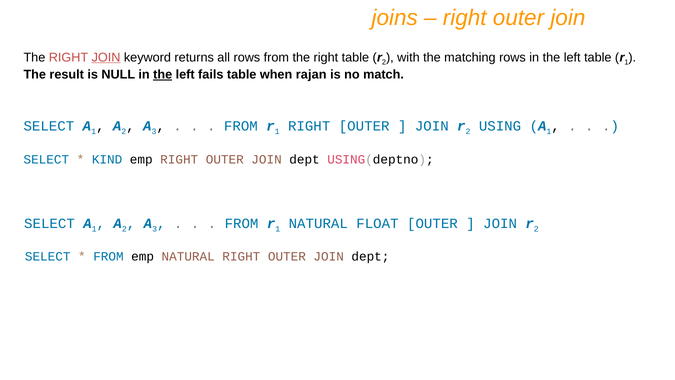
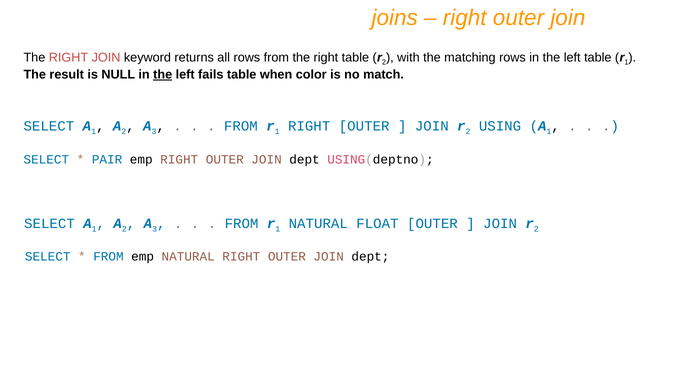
JOIN underline: present -> none (106, 57)
rajan: rajan -> color (311, 75)
KIND: KIND -> PAIR (107, 159)
